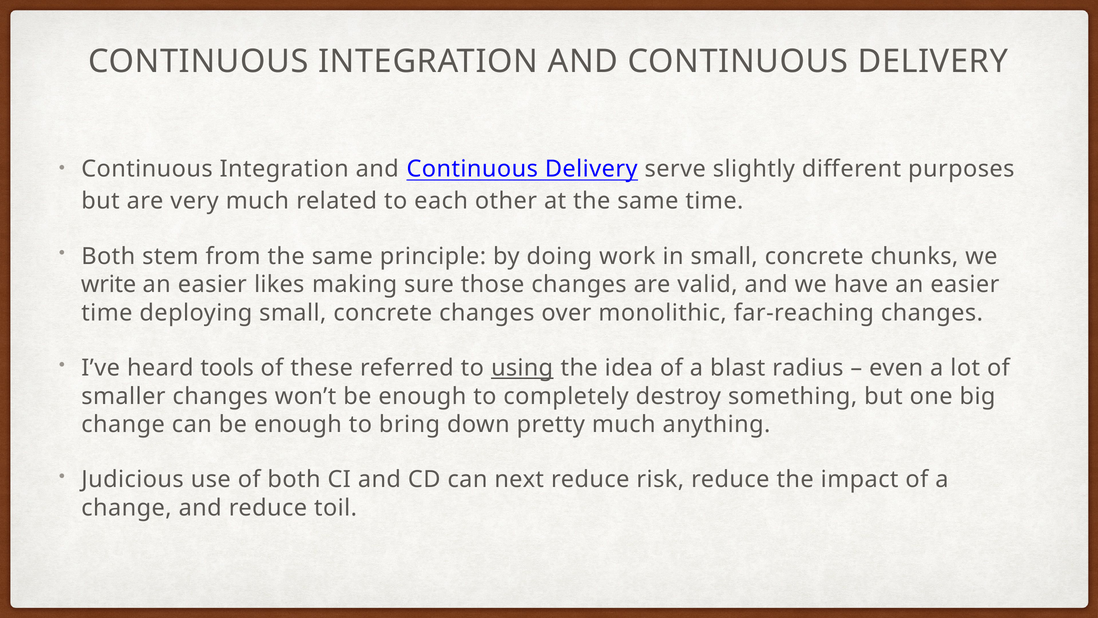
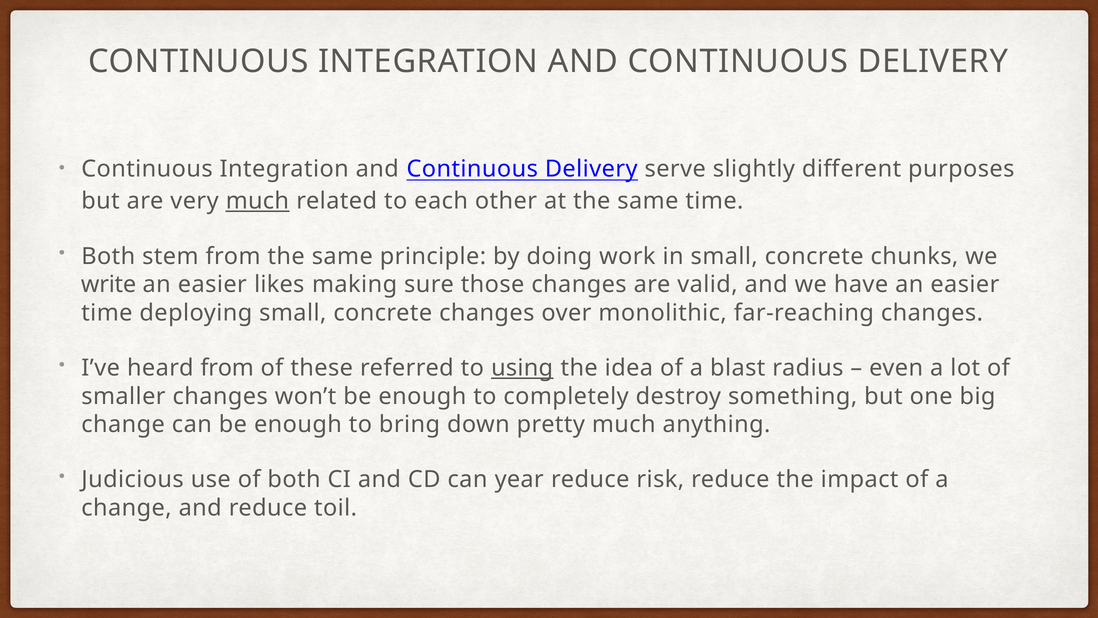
much underline: none -> present (257, 201)
heard tools: tools -> from (227, 368)
next: next -> year (519, 479)
